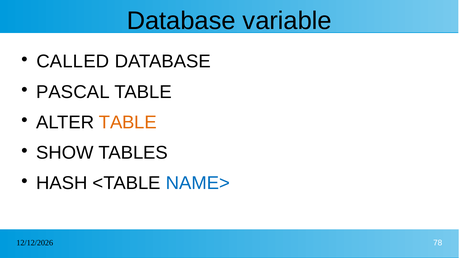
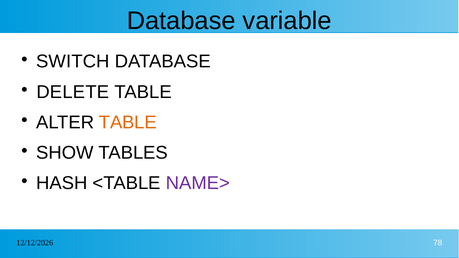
CALLED: CALLED -> SWITCH (73, 62)
PASCAL: PASCAL -> DELETE (73, 92)
NAME> colour: blue -> purple (198, 183)
